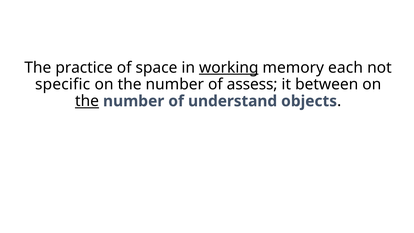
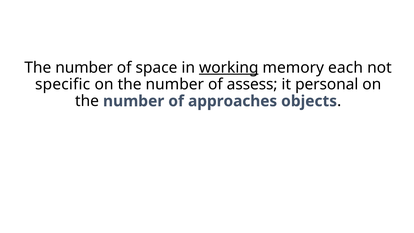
practice: practice -> number (84, 68)
between: between -> personal (327, 84)
the underline: present -> none (87, 101)
understand: understand -> approaches (233, 101)
